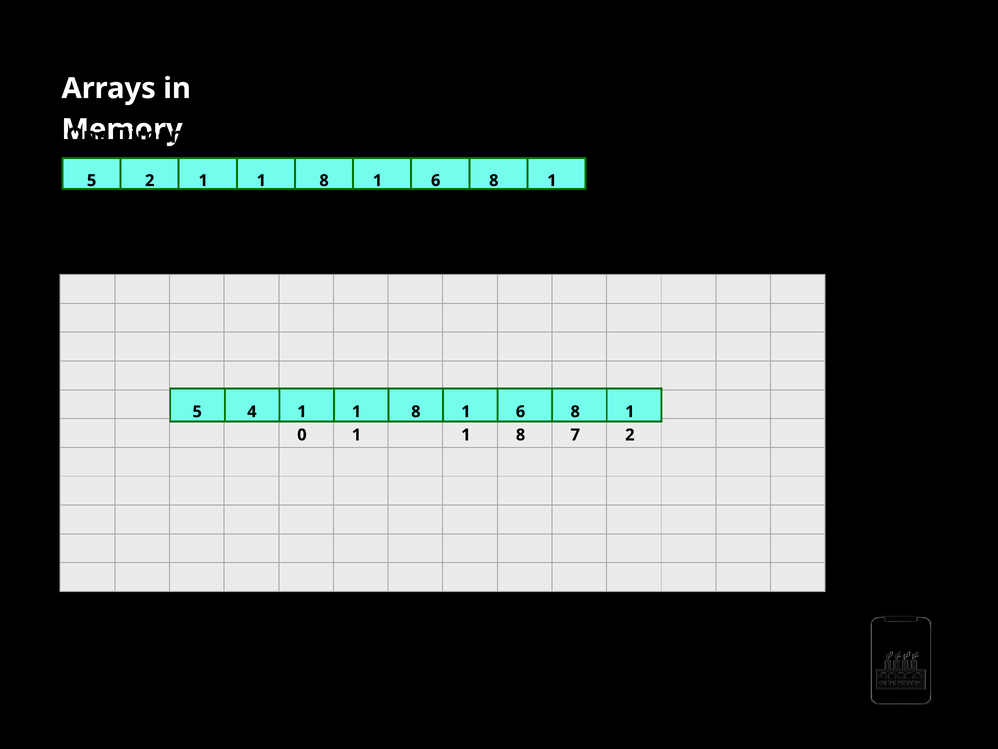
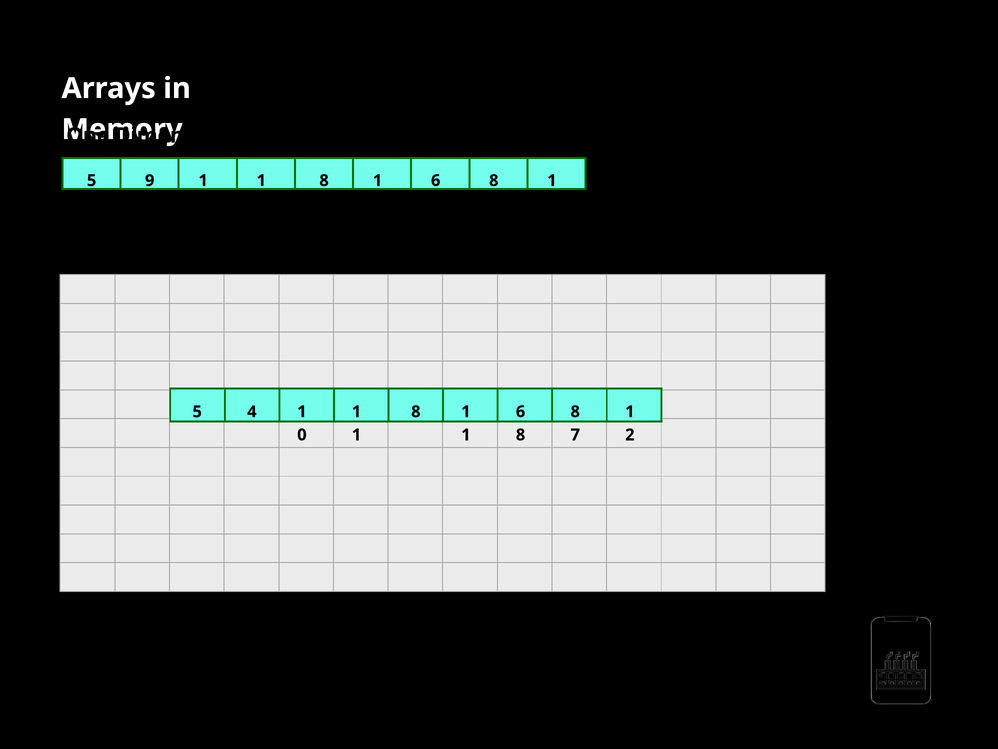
5 2: 2 -> 9 (150, 181)
